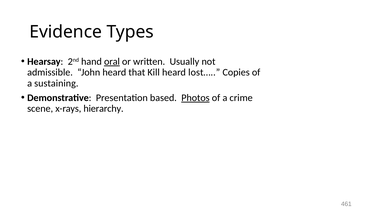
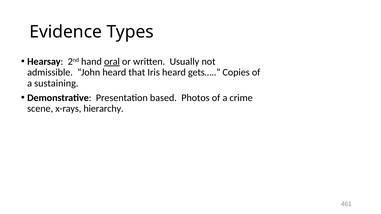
Kill: Kill -> Iris (154, 72)
lost…: lost… -> gets… (204, 72)
Photos underline: present -> none (195, 98)
